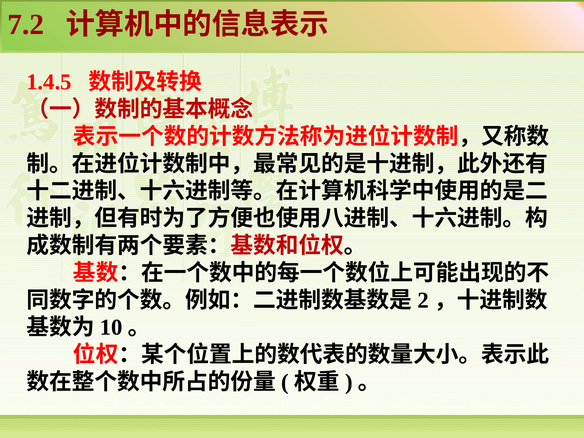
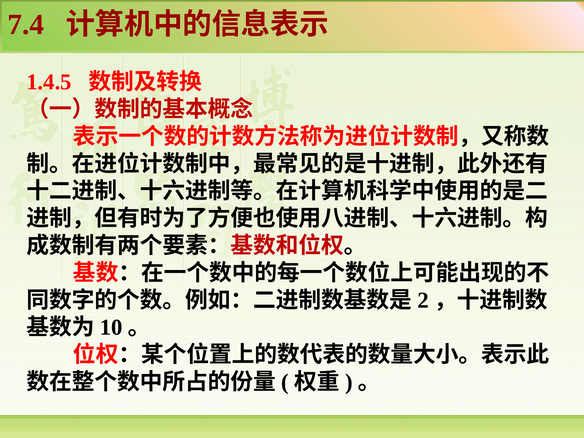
7.2: 7.2 -> 7.4 (26, 24)
